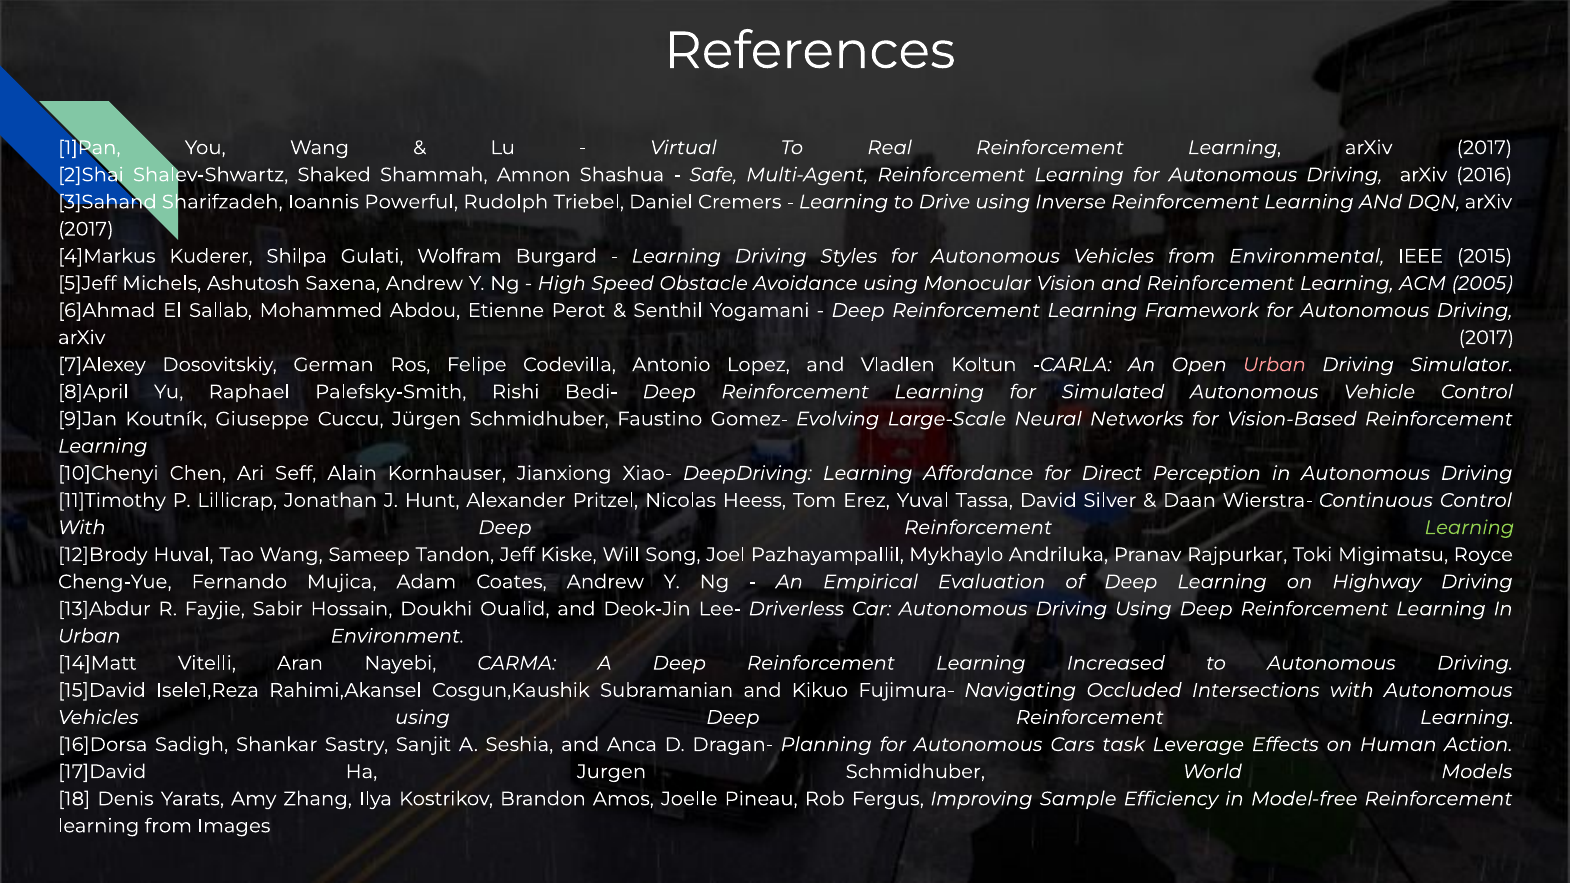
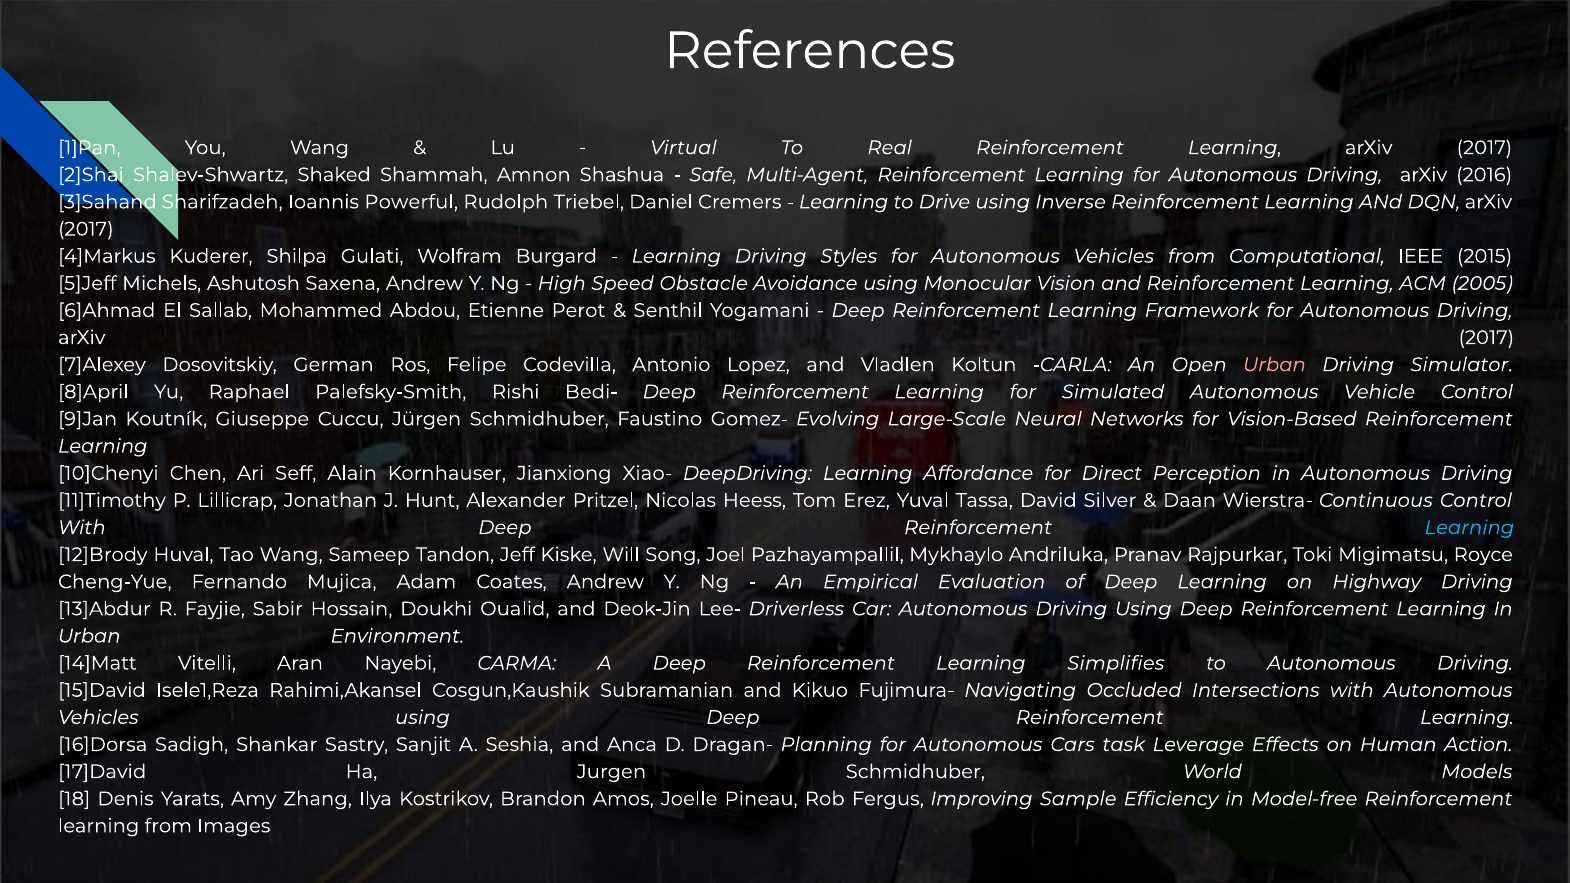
Environmental: Environmental -> Computational (1307, 256)
Learning colour: light green -> light blue (1469, 528)
Increased: Increased -> Simplifies (1116, 663)
